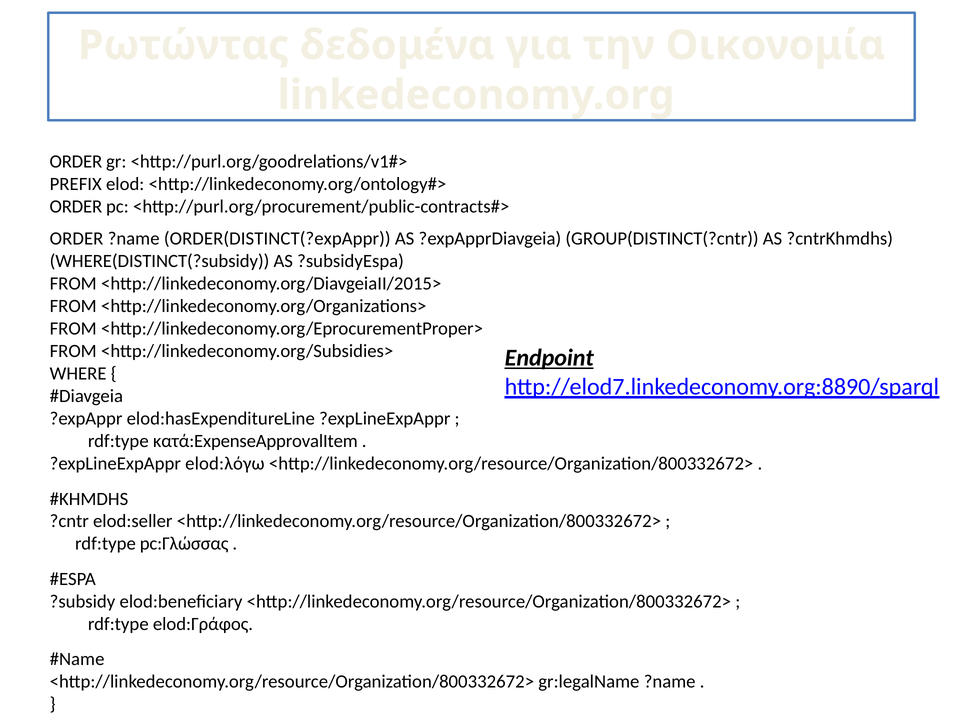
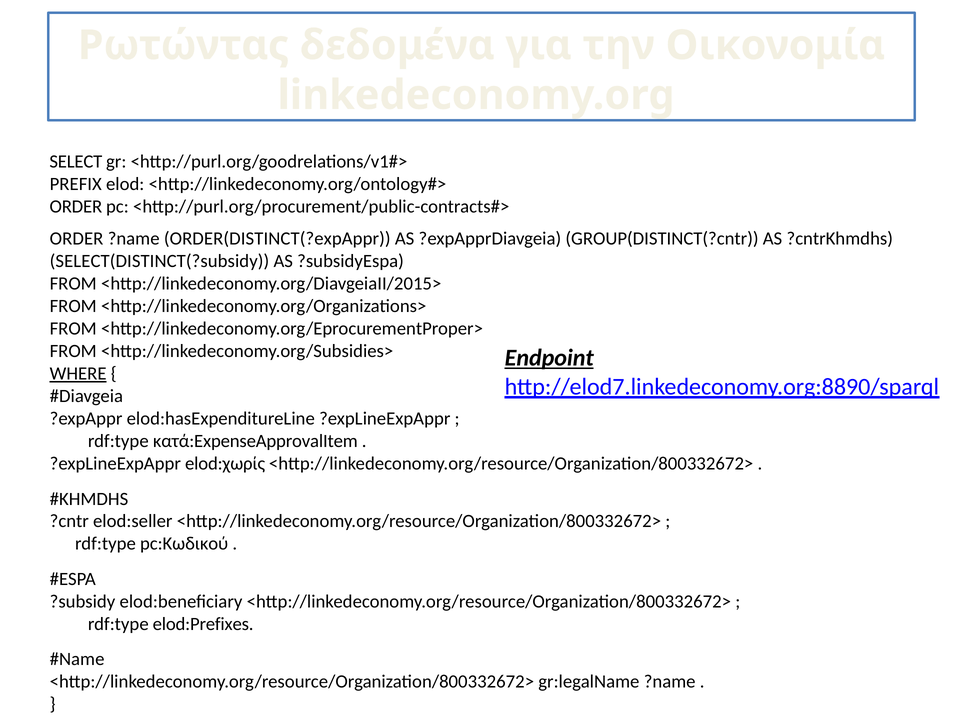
ORDER: ORDER -> SELECT (76, 162)
WHERE(DISTINCT(?subsidy: WHERE(DISTINCT(?subsidy -> SELECT(DISTINCT(?subsidy (159, 261)
WHERE underline: none -> present (78, 374)
elod:λόγω: elod:λόγω -> elod:χωρίς (225, 464)
pc:Γλώσσας: pc:Γλώσσας -> pc:Κωδικού (184, 544)
elod:Γράφος: elod:Γράφος -> elod:Prefixes (203, 624)
